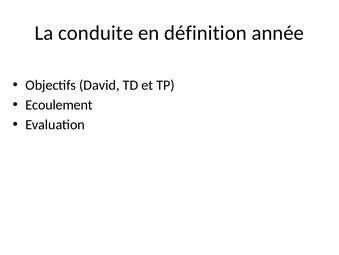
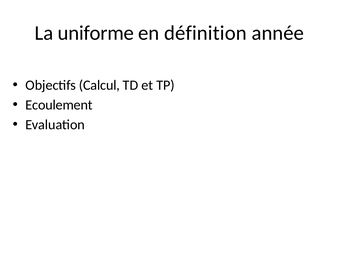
conduite: conduite -> uniforme (96, 33)
David: David -> Calcul (99, 85)
